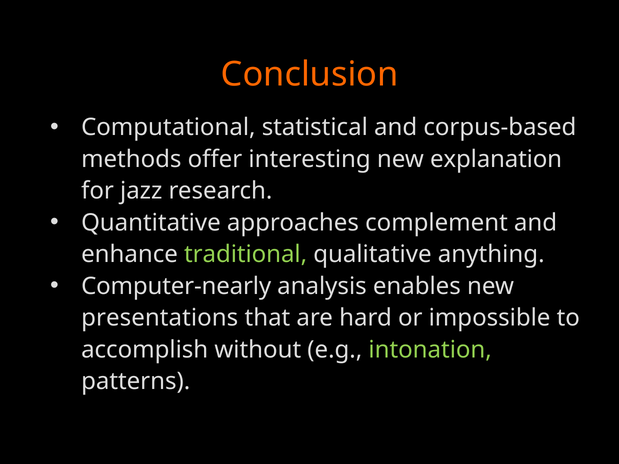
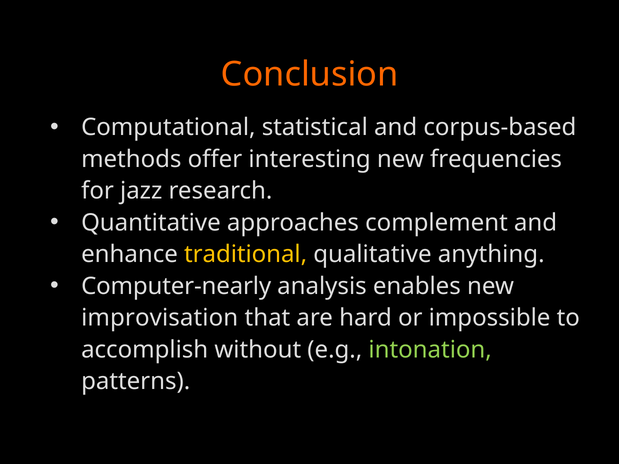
explanation: explanation -> frequencies (496, 159)
traditional colour: light green -> yellow (246, 255)
presentations: presentations -> improvisation (160, 318)
